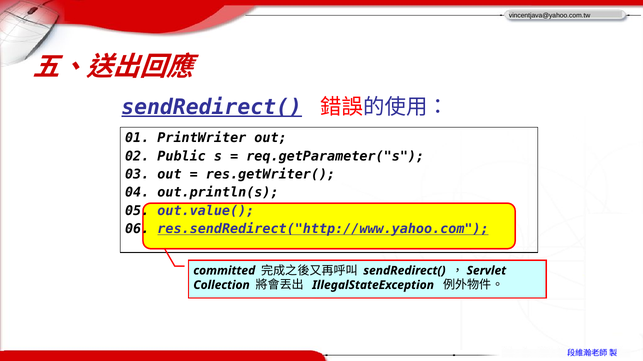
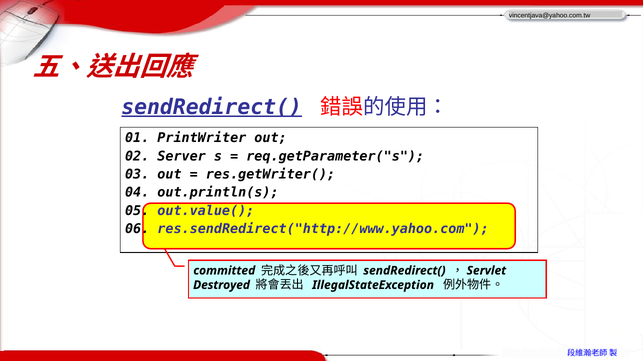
Public: Public -> Server (182, 156)
res.sendRedirect("http://www.yahoo.com underline: present -> none (323, 229)
Collection: Collection -> Destroyed (222, 286)
